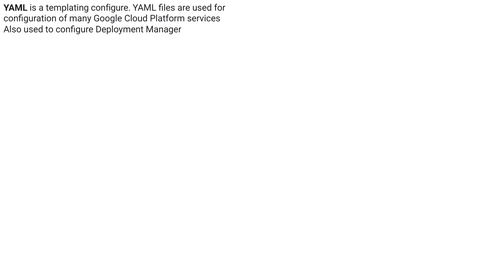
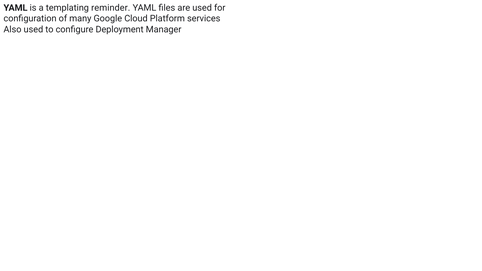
templating configure: configure -> reminder (111, 8)
